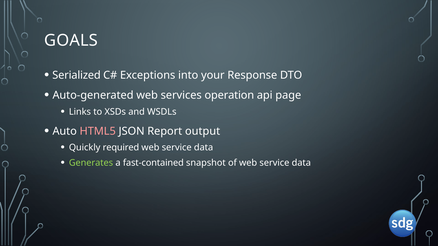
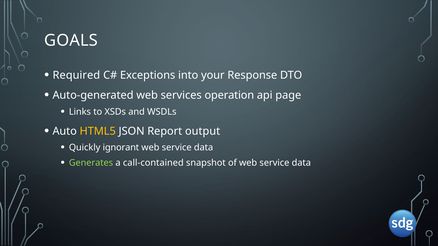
Serialized: Serialized -> Required (76, 75)
HTML5 colour: pink -> yellow (98, 131)
required: required -> ignorant (121, 148)
fast-contained: fast-contained -> call-contained (153, 163)
